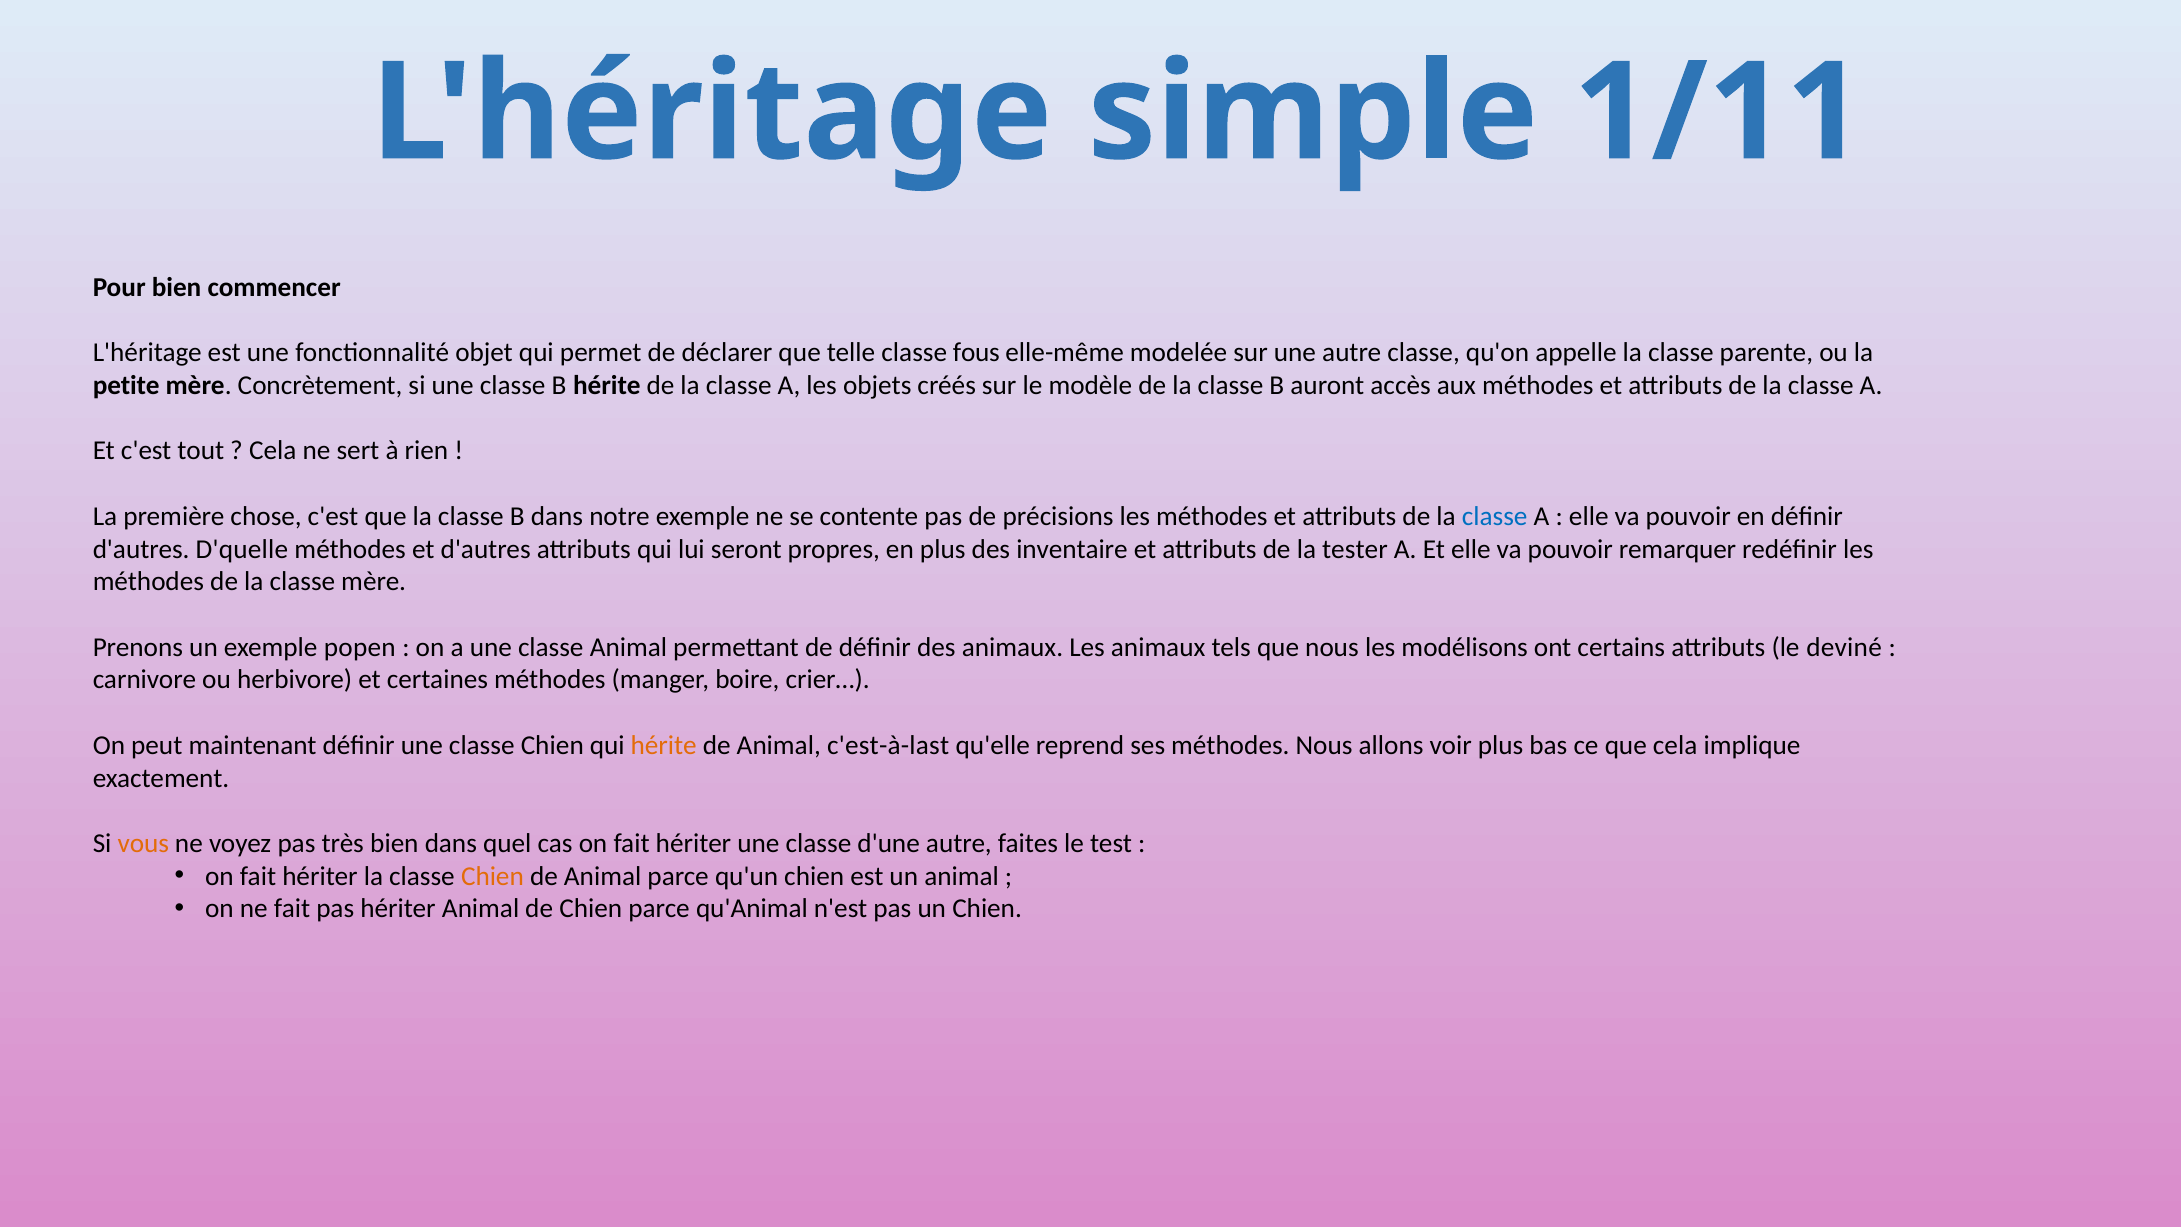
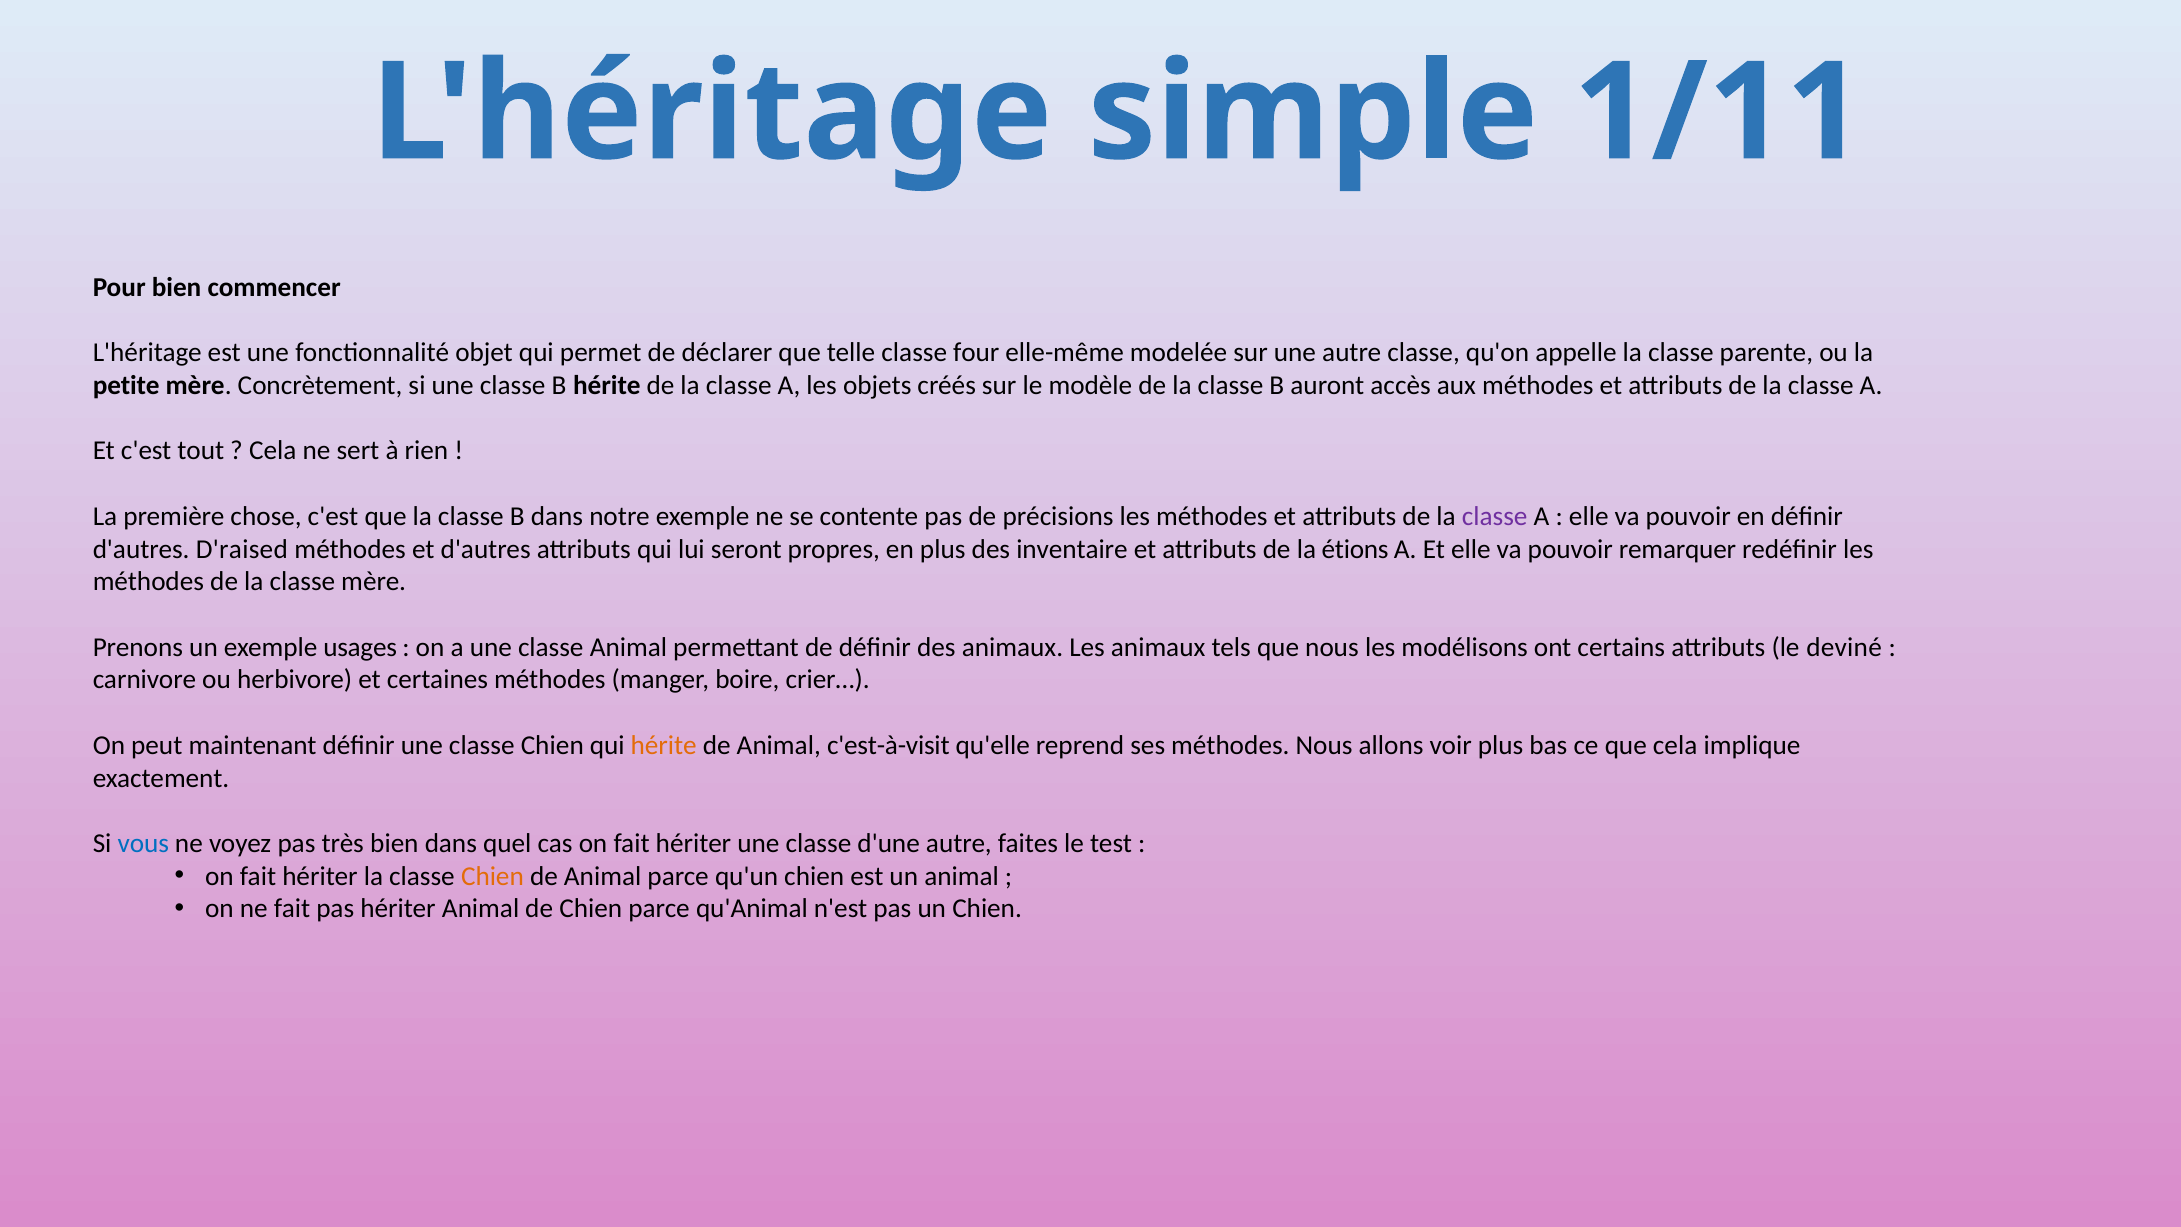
fous: fous -> four (976, 353)
classe colour: blue -> purple (1495, 516)
D'quelle: D'quelle -> D'raised (242, 549)
tester: tester -> étions (1355, 549)
popen: popen -> usages (360, 647)
c'est-à-last: c'est-à-last -> c'est-à-visit (888, 745)
vous colour: orange -> blue (143, 843)
